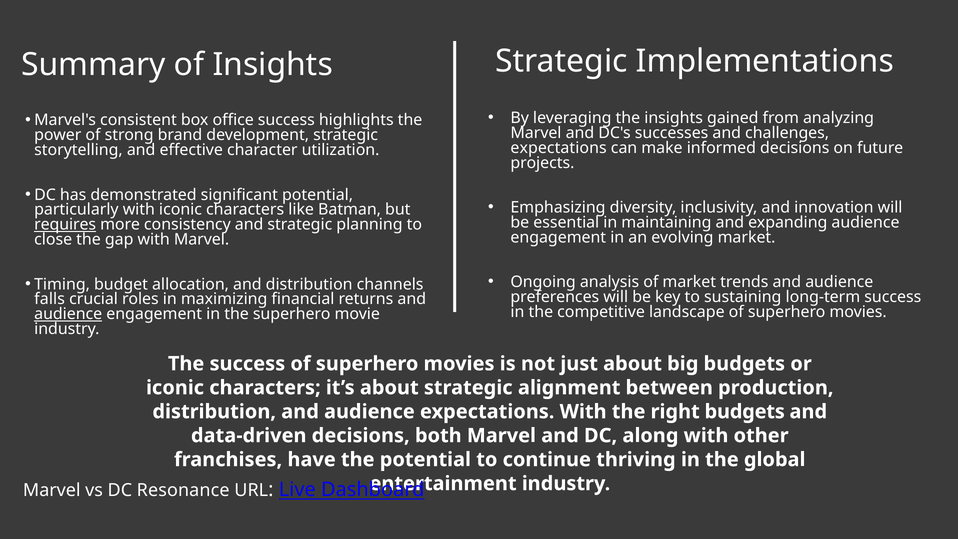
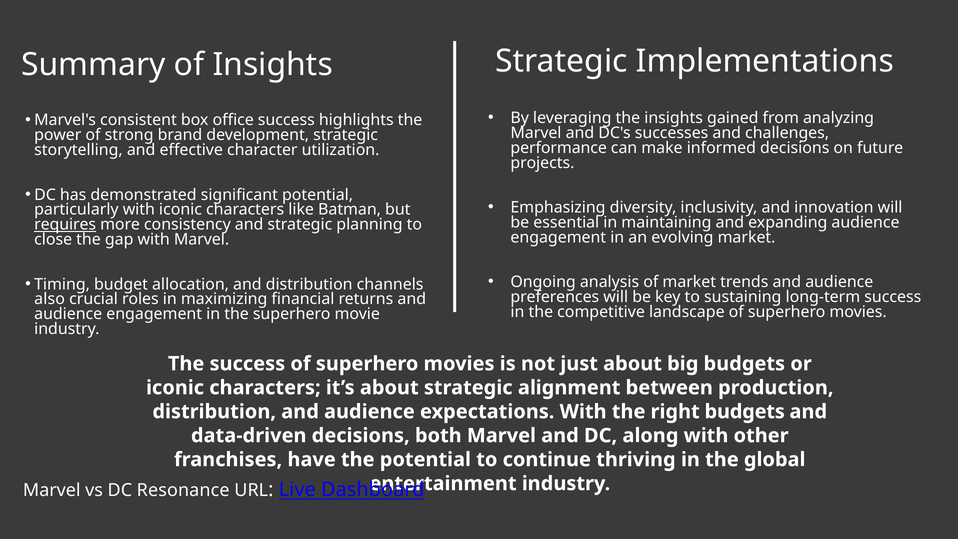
expectations: expectations -> performance (559, 148)
falls: falls -> also (50, 299)
audience underline: present -> none (68, 314)
